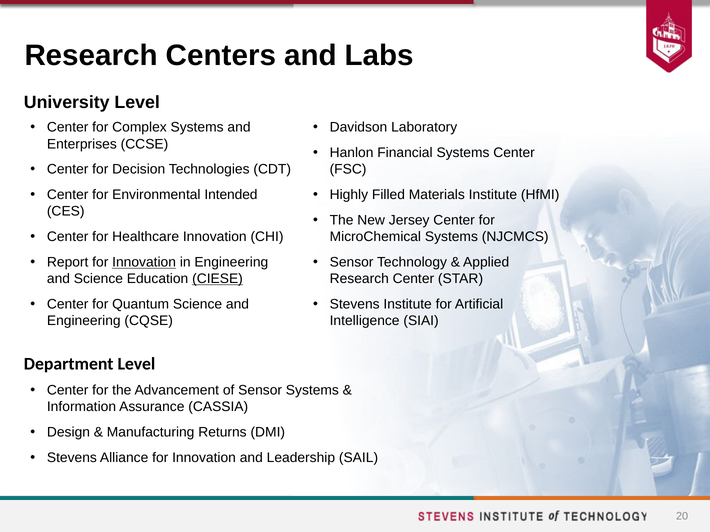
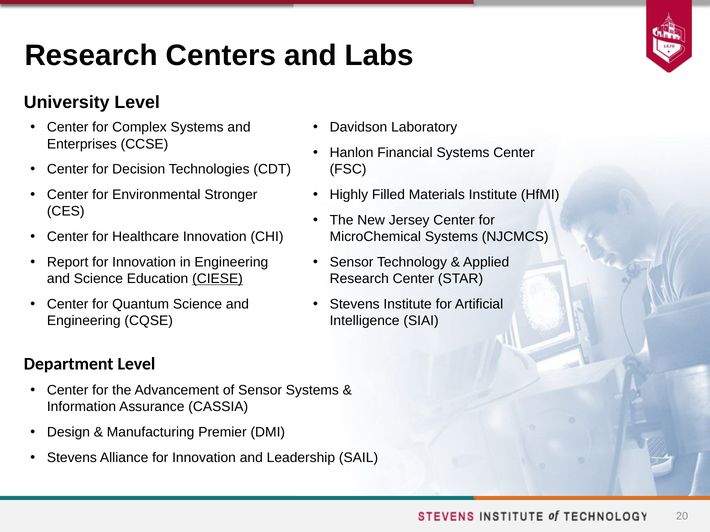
Intended: Intended -> Stronger (231, 195)
Innovation underline: present -> none (144, 263)
Returns: Returns -> Premier (222, 433)
